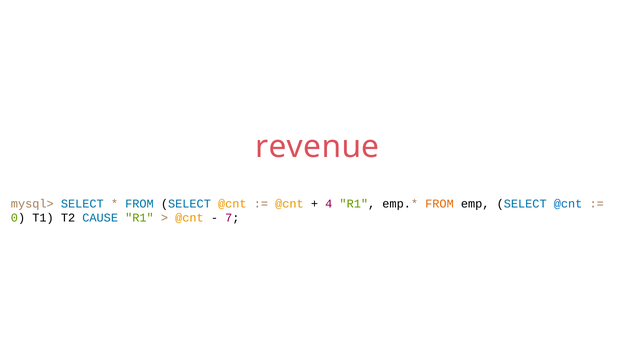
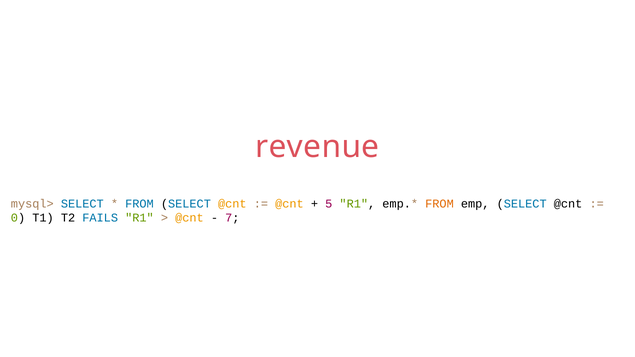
4: 4 -> 5 (329, 204)
@cnt colour: blue -> black (568, 204)
CAUSE: CAUSE -> FAILS (100, 218)
